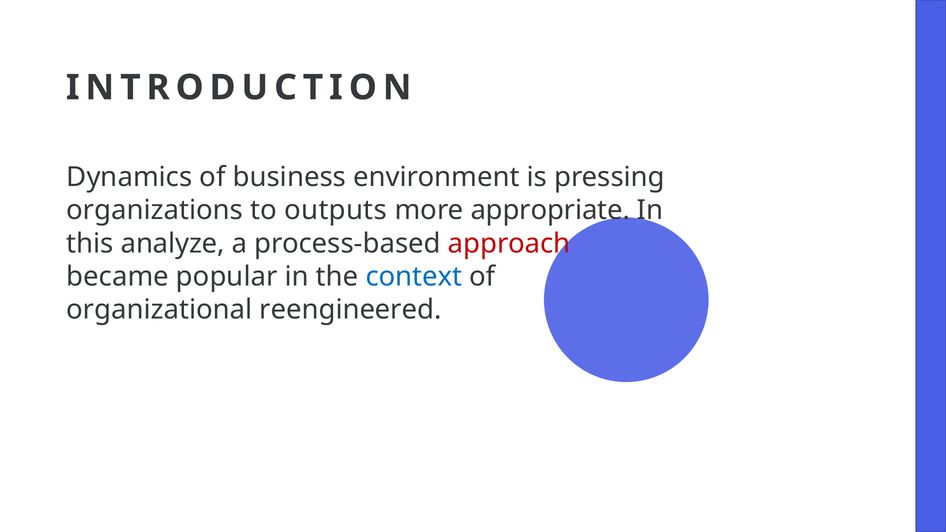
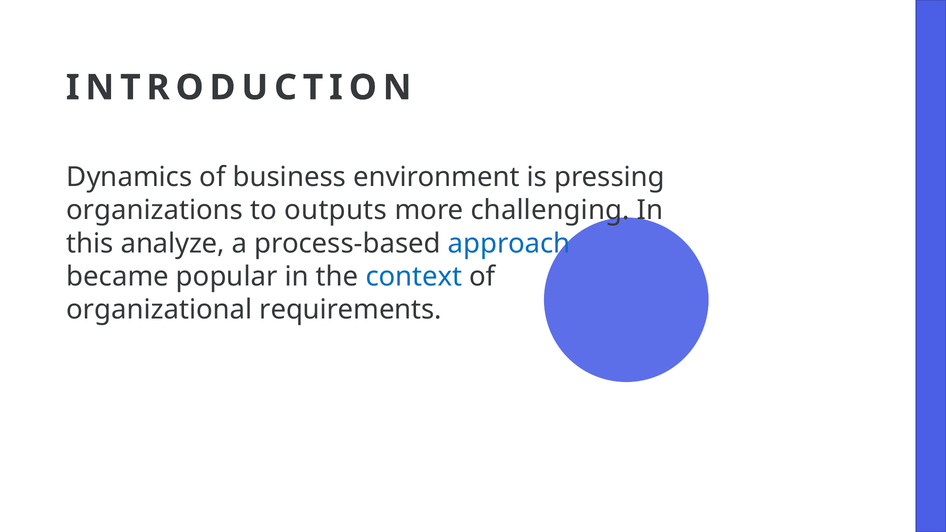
appropriate: appropriate -> challenging (550, 210)
approach colour: red -> blue (509, 243)
reengineered: reengineered -> requirements (351, 310)
